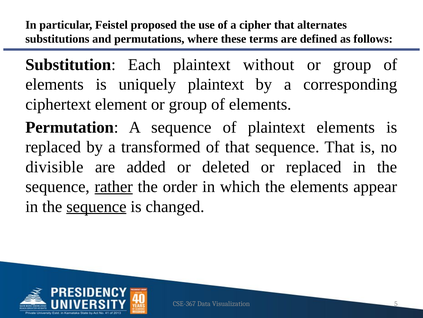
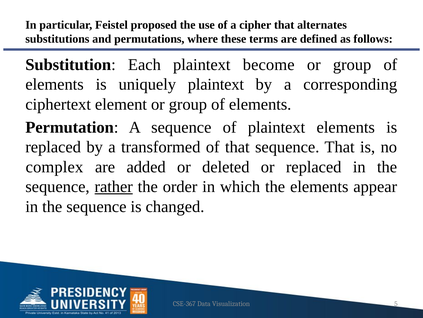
without: without -> become (269, 65)
divisible: divisible -> complex (54, 167)
sequence underline: present -> none (96, 206)
